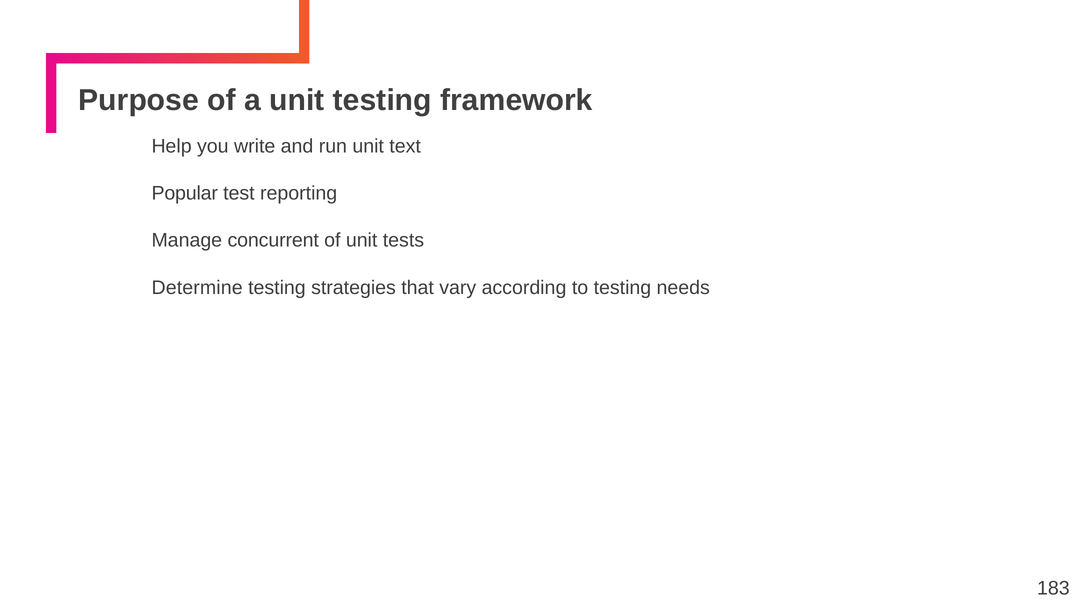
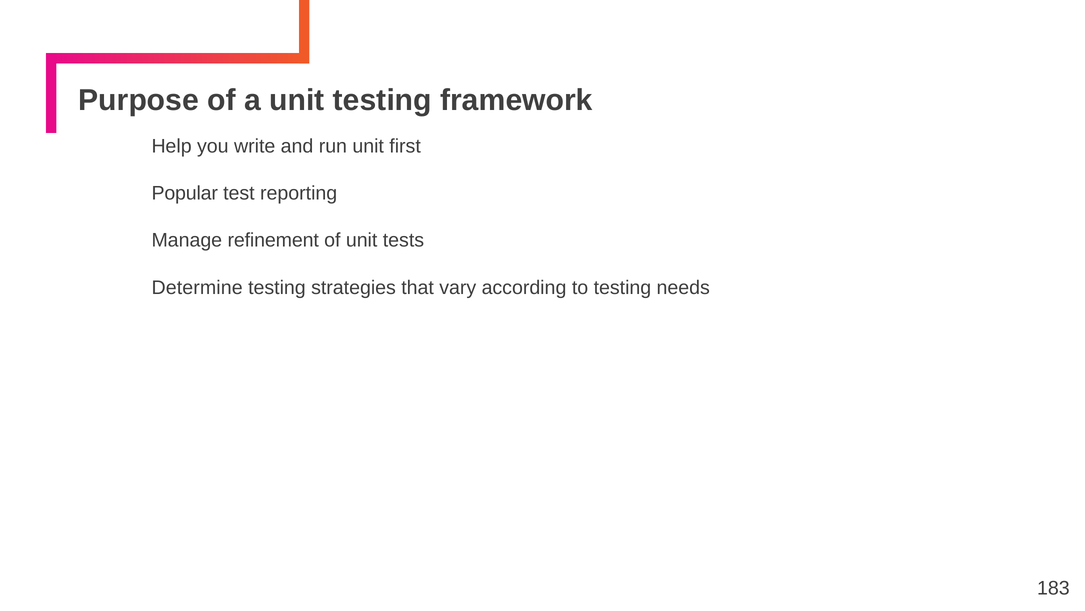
text: text -> first (405, 146)
concurrent: concurrent -> refinement (273, 240)
